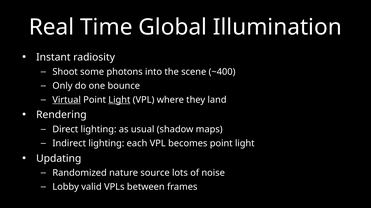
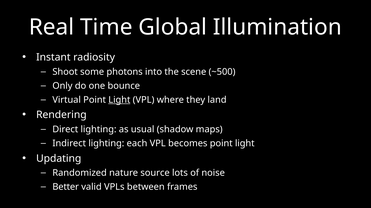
~400: ~400 -> ~500 (222, 72)
Virtual underline: present -> none (67, 100)
Lobby: Lobby -> Better (66, 188)
